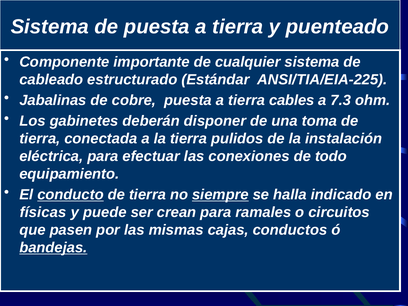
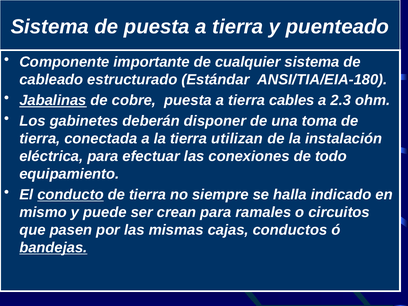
ANSI/TIA/EIA-225: ANSI/TIA/EIA-225 -> ANSI/TIA/EIA-180 (322, 80)
Jabalinas underline: none -> present (53, 100)
7.3: 7.3 -> 2.3 (341, 100)
pulidos: pulidos -> utilizan (237, 139)
siempre underline: present -> none (220, 195)
físicas: físicas -> mismo (43, 212)
